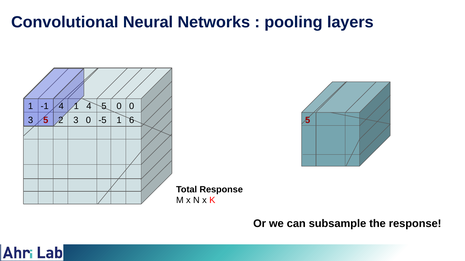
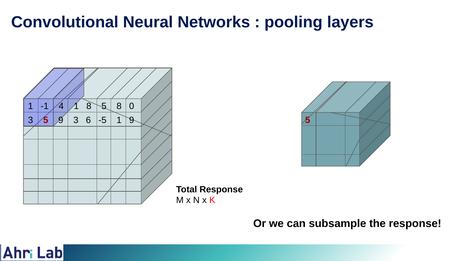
1 4: 4 -> 8 (89, 107)
5 0: 0 -> 8 (119, 107)
5 2: 2 -> 9 (61, 120)
3 0: 0 -> 6 (88, 120)
1 6: 6 -> 9 (132, 120)
